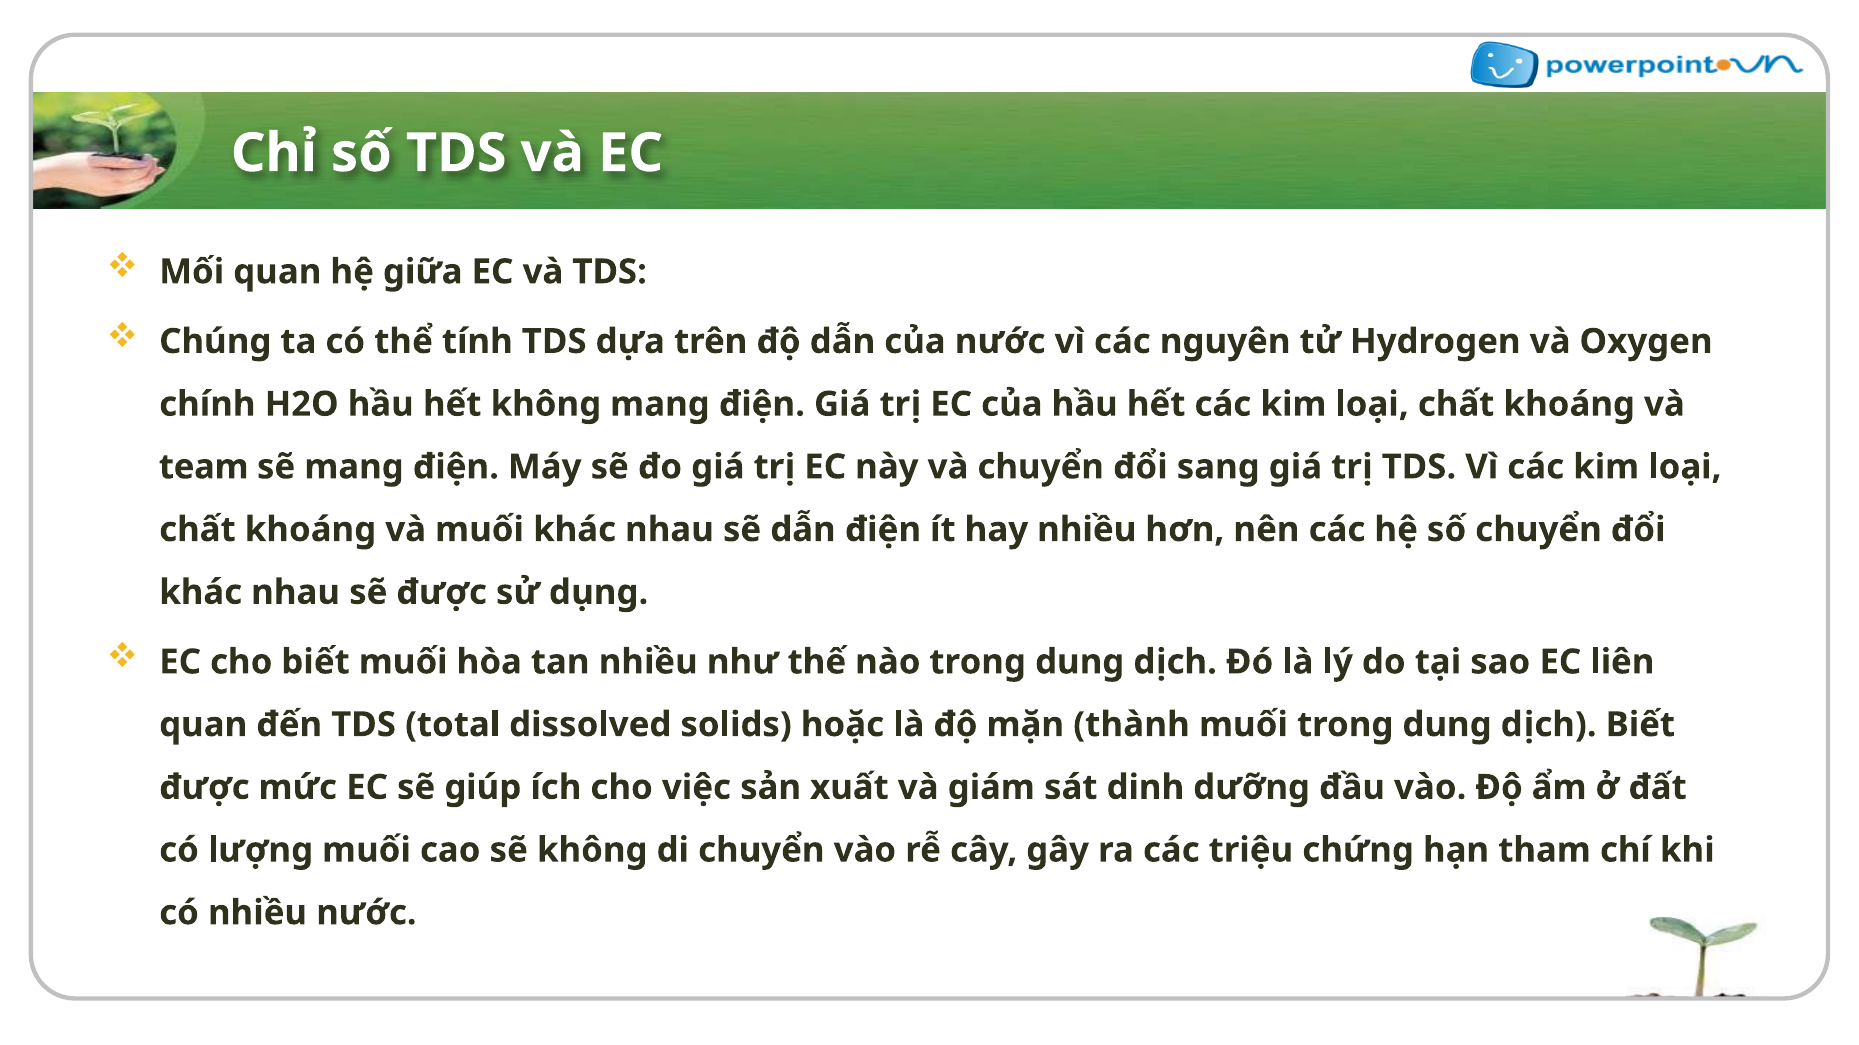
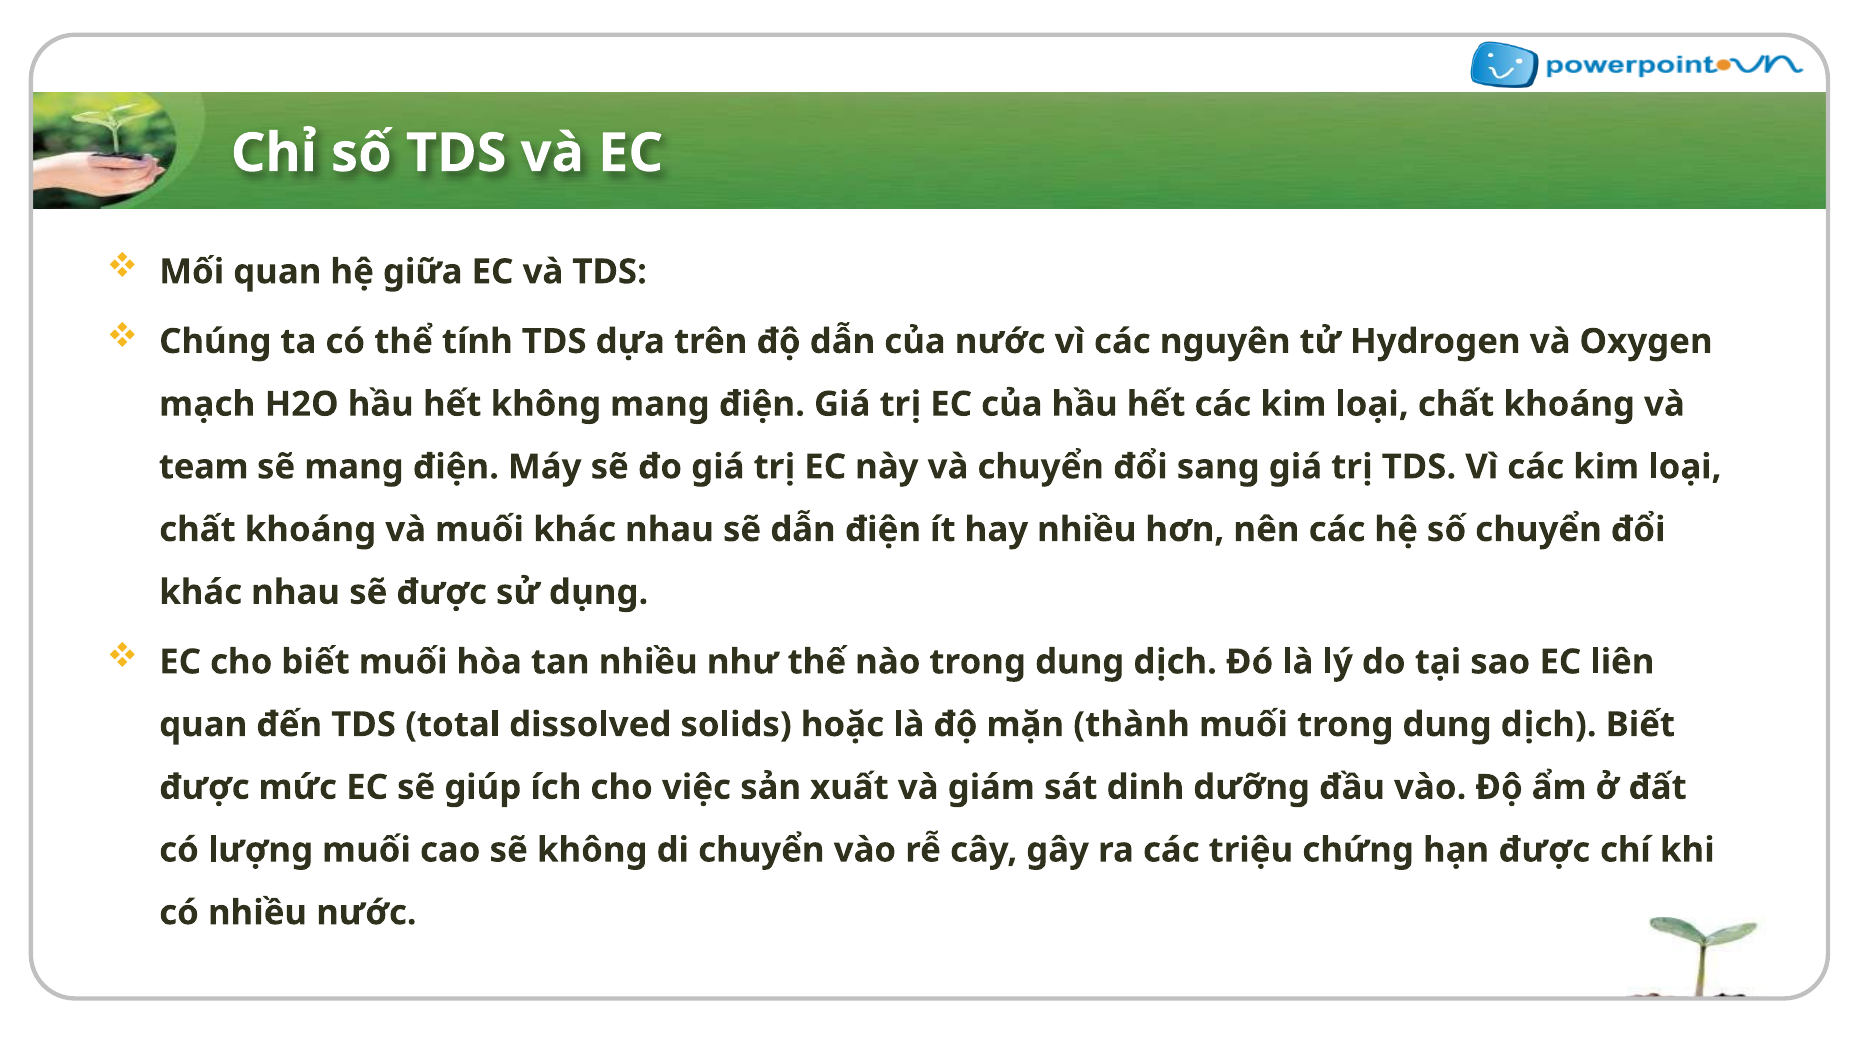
chính: chính -> mạch (207, 404)
hạn tham: tham -> được (1544, 851)
